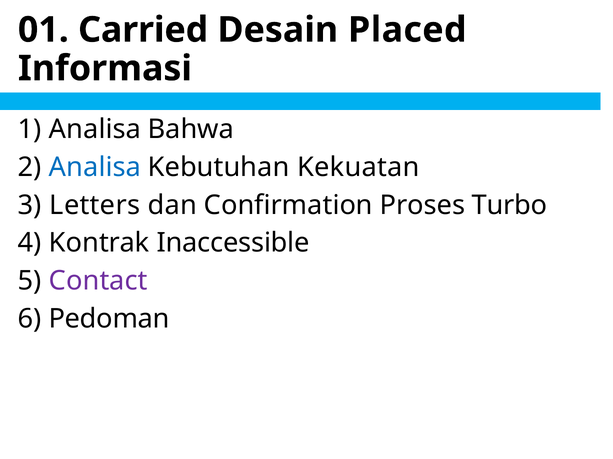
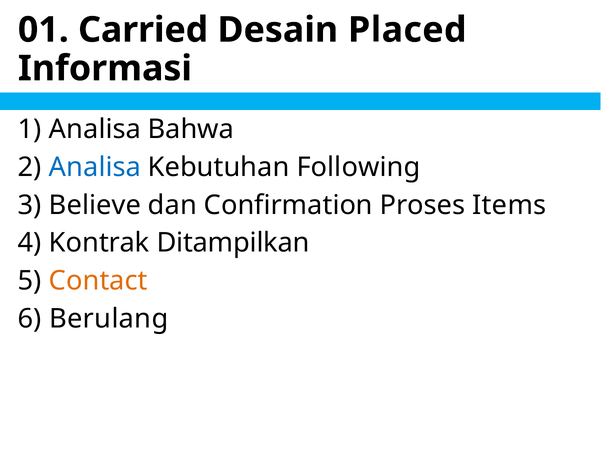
Kekuatan: Kekuatan -> Following (358, 167)
Letters: Letters -> Believe (95, 205)
Turbo: Turbo -> Items (509, 205)
Inaccessible: Inaccessible -> Ditampilkan (233, 243)
Contact colour: purple -> orange (98, 281)
Pedoman: Pedoman -> Berulang (109, 319)
